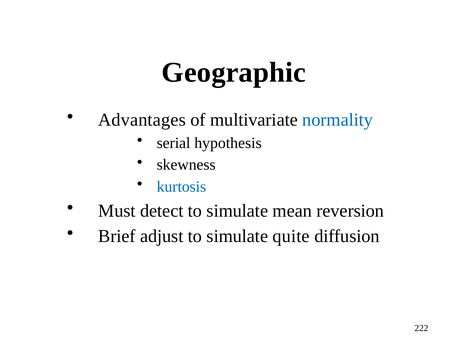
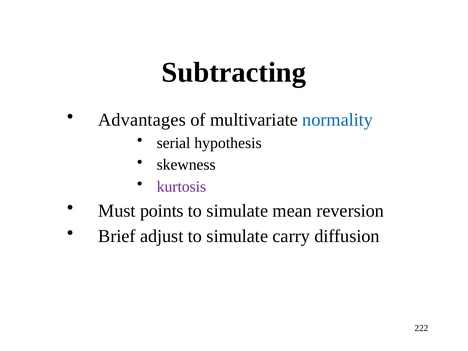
Geographic: Geographic -> Subtracting (234, 72)
kurtosis colour: blue -> purple (181, 187)
detect: detect -> points (162, 211)
quite: quite -> carry (291, 236)
